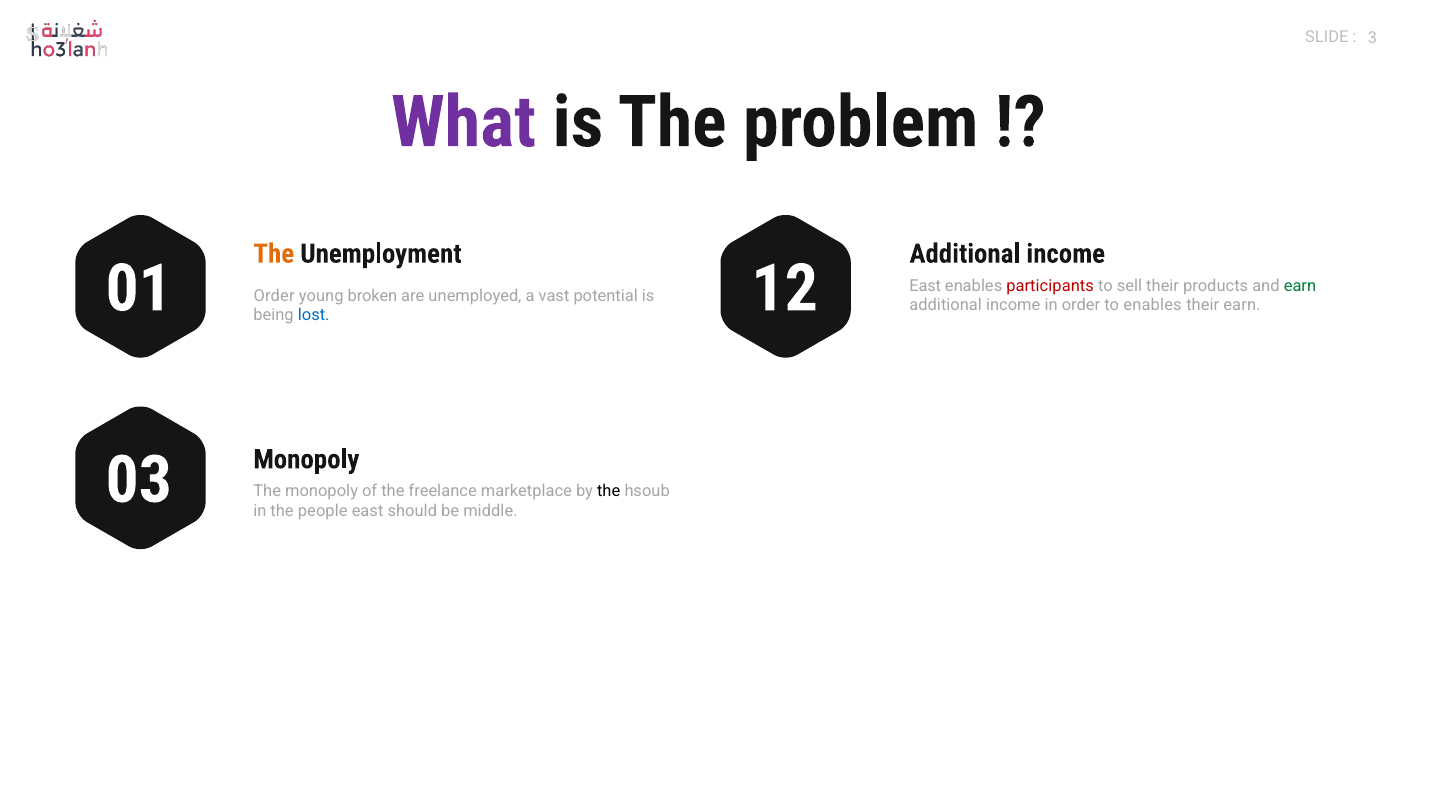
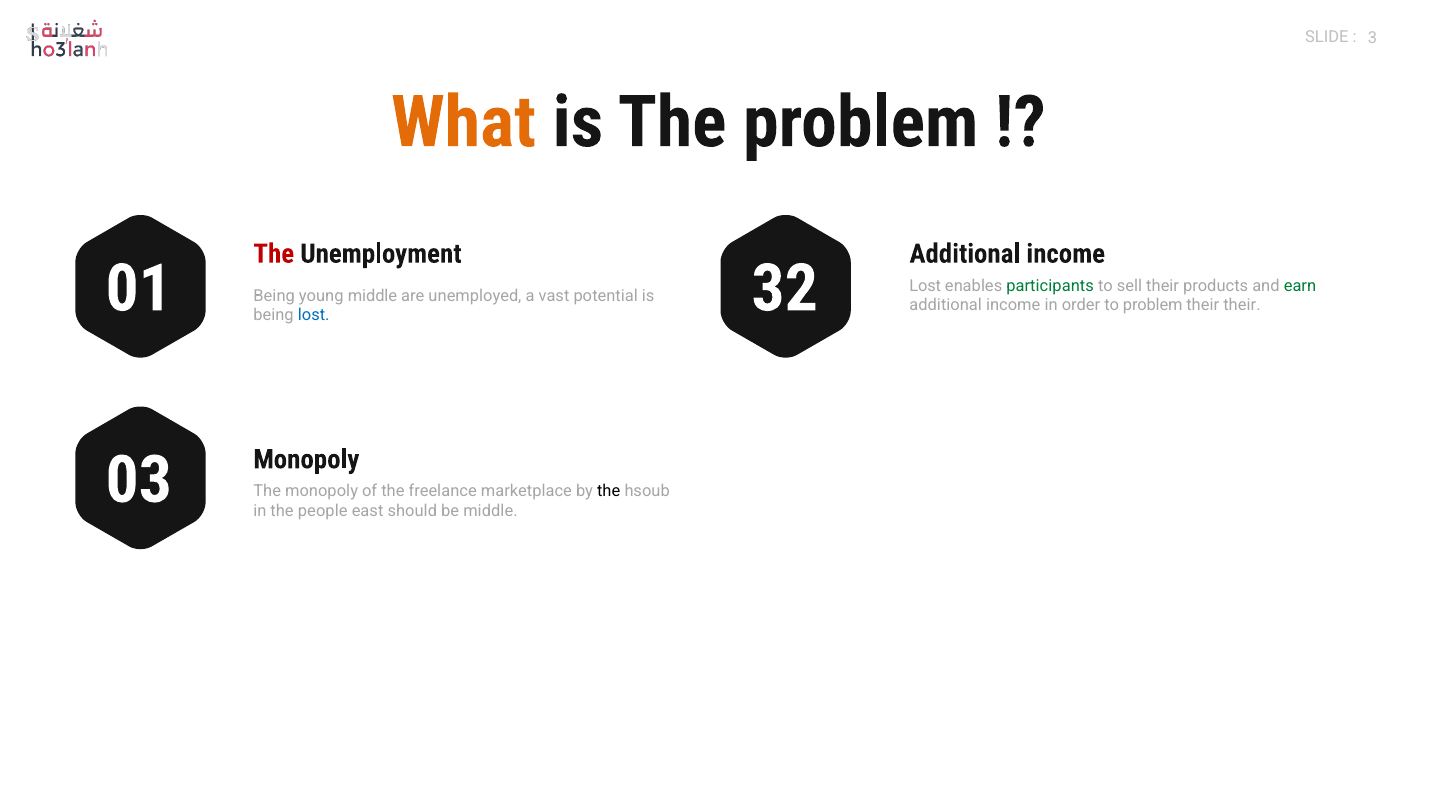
What colour: purple -> orange (464, 123)
The colour: orange -> red (274, 254)
12: 12 -> 32 (785, 289)
East: East -> Lost (925, 286)
participants colour: red -> green (1050, 286)
Order: Order -> Being (274, 296)
young broken: broken -> middle (372, 296)
to enables: enables -> problem (1153, 306)
their earn: earn -> their (1242, 306)
